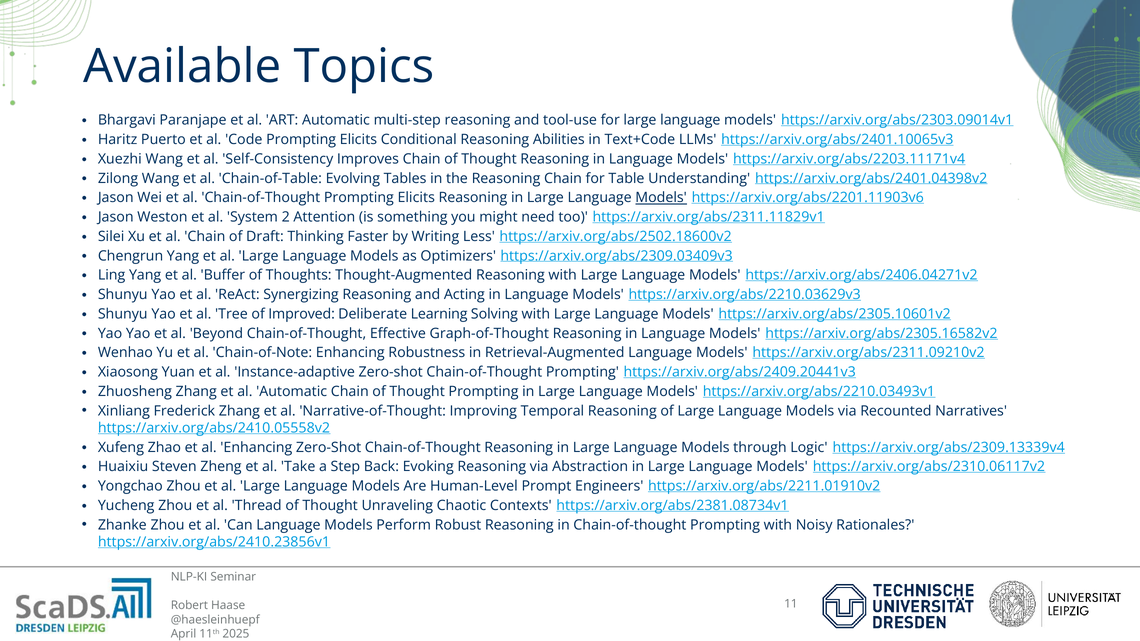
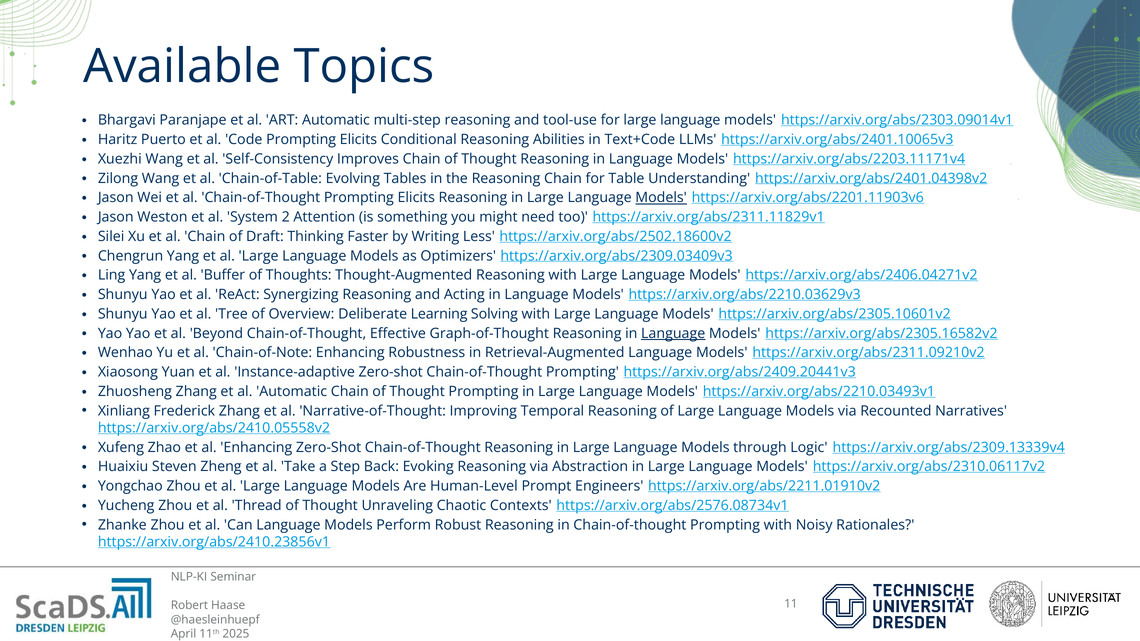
Improved: Improved -> Overview (301, 314)
Language underline: none -> present (673, 334)
https://arxiv.org/abs/2381.08734v1: https://arxiv.org/abs/2381.08734v1 -> https://arxiv.org/abs/2576.08734v1 (672, 506)
